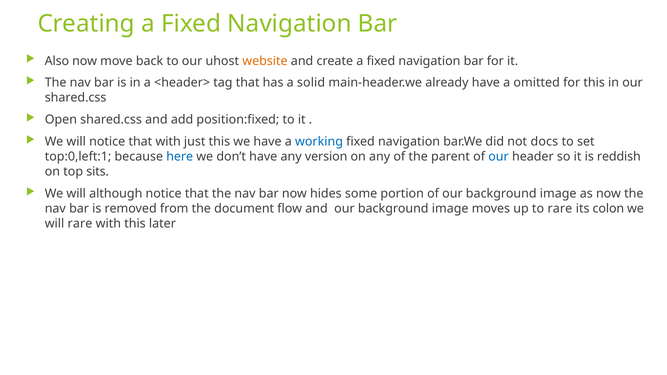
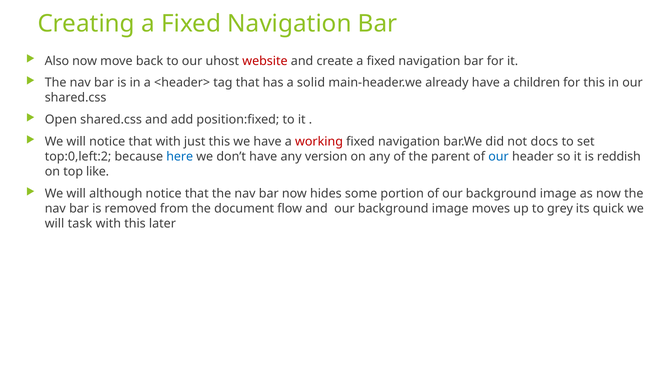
website colour: orange -> red (265, 61)
omitted: omitted -> children (537, 83)
working colour: blue -> red (319, 142)
top:0,left:1: top:0,left:1 -> top:0,left:2 (78, 157)
sits: sits -> like (98, 172)
to rare: rare -> grey (560, 209)
colon: colon -> quick (608, 209)
will rare: rare -> task (80, 224)
